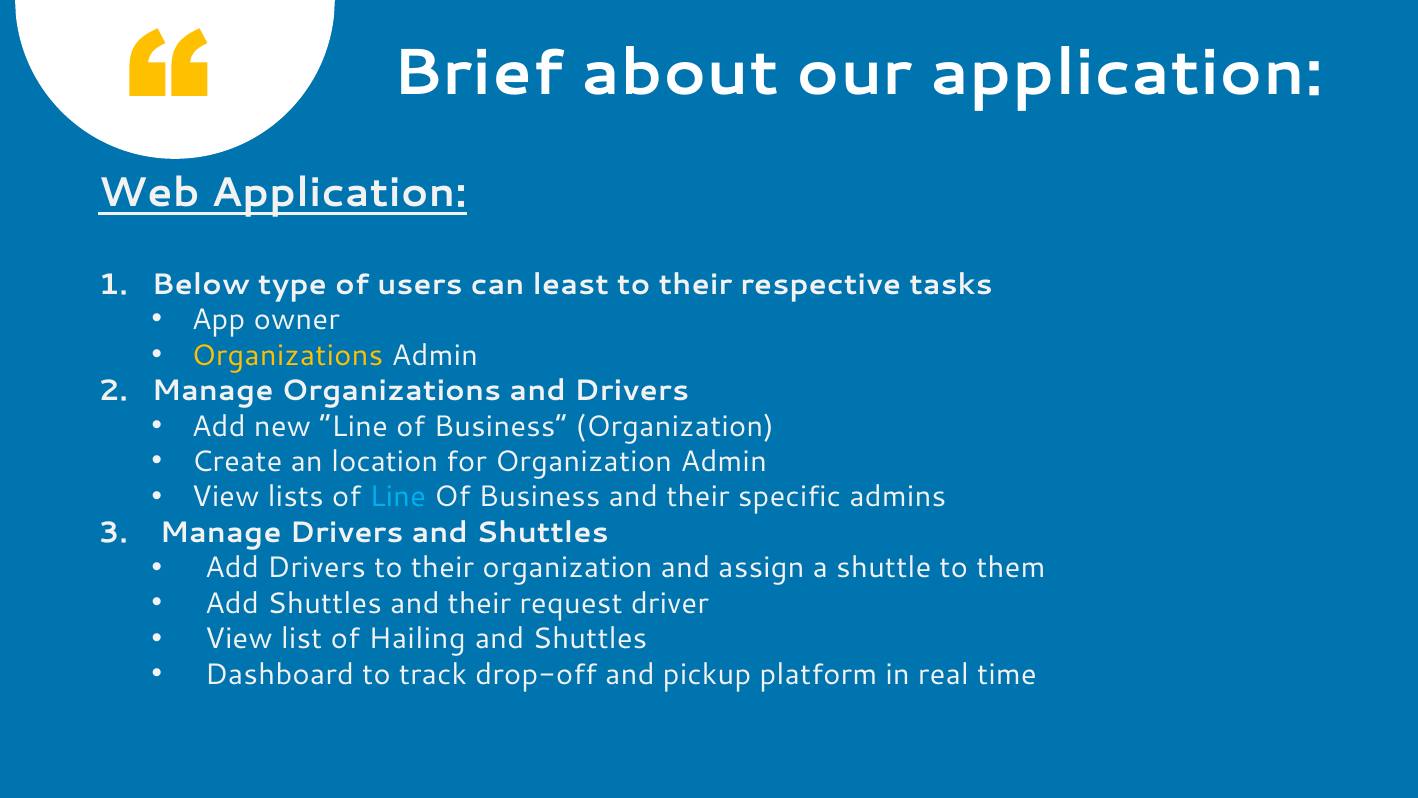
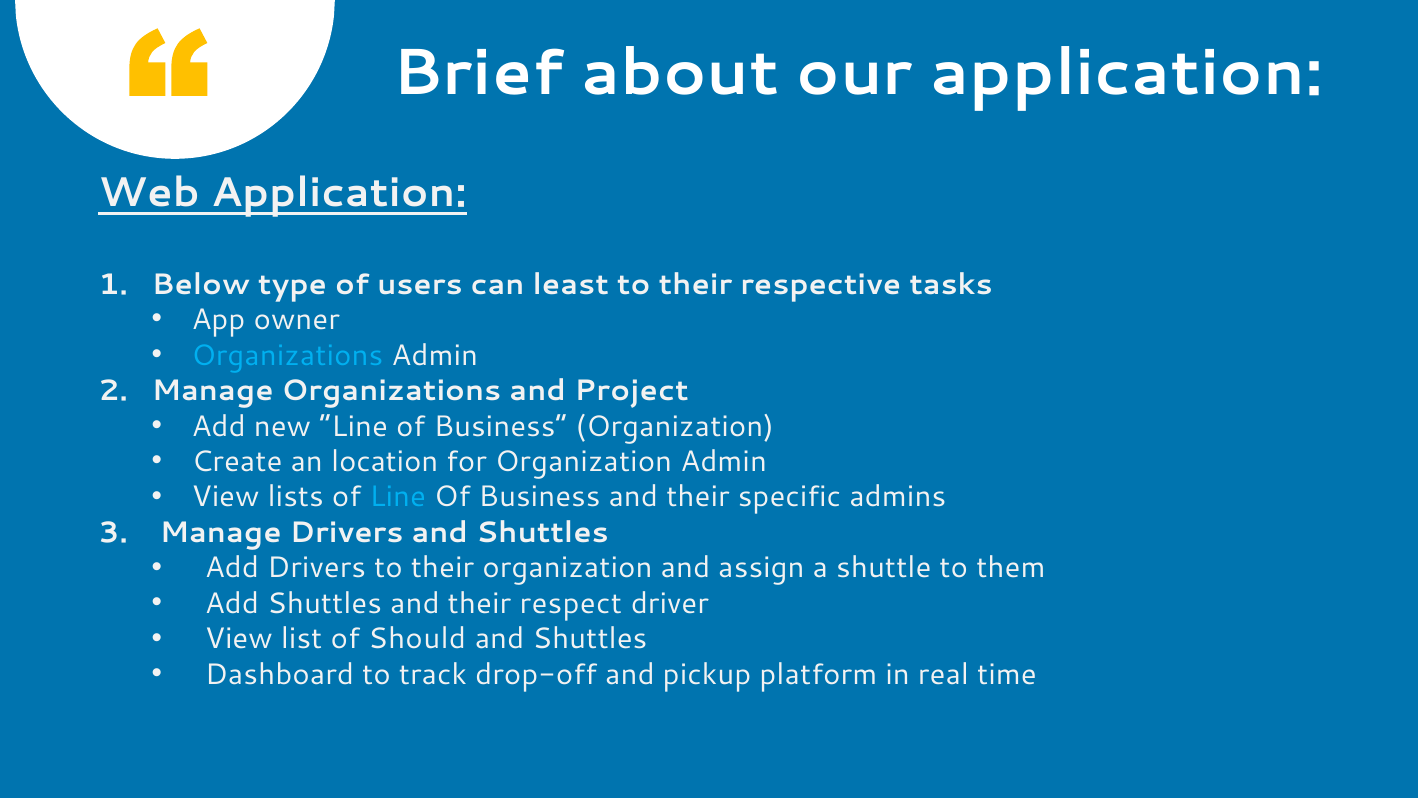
Organizations colour: yellow -> light blue (287, 355)
and Drivers: Drivers -> Project (632, 391)
request: request -> respect (571, 603)
Hailing: Hailing -> Should (417, 639)
